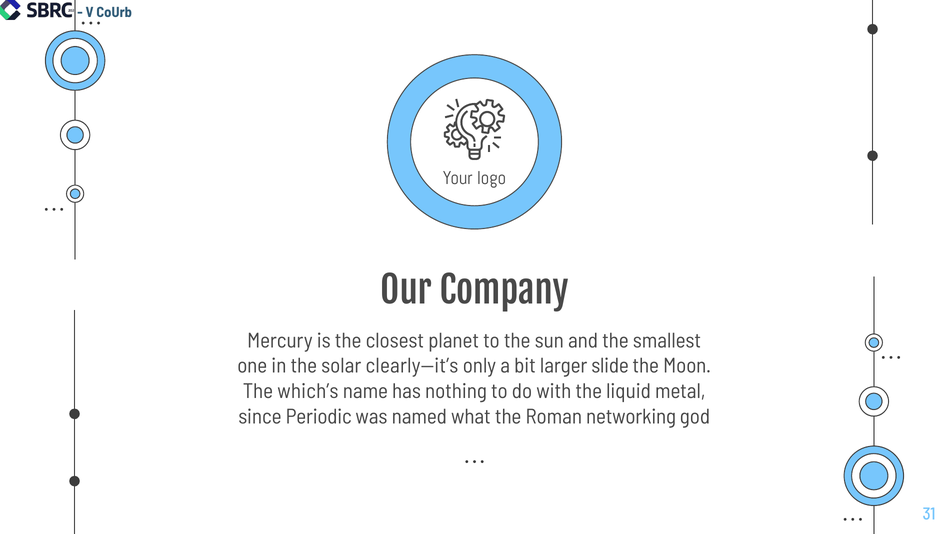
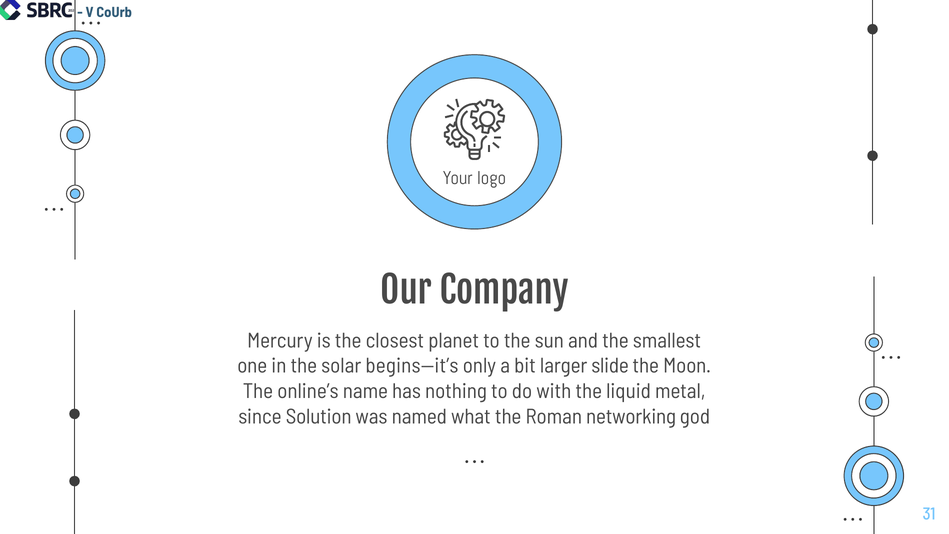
clearly—it’s: clearly—it’s -> begins—it’s (412, 366)
which’s: which’s -> online’s (308, 391)
Periodic: Periodic -> Solution (319, 416)
